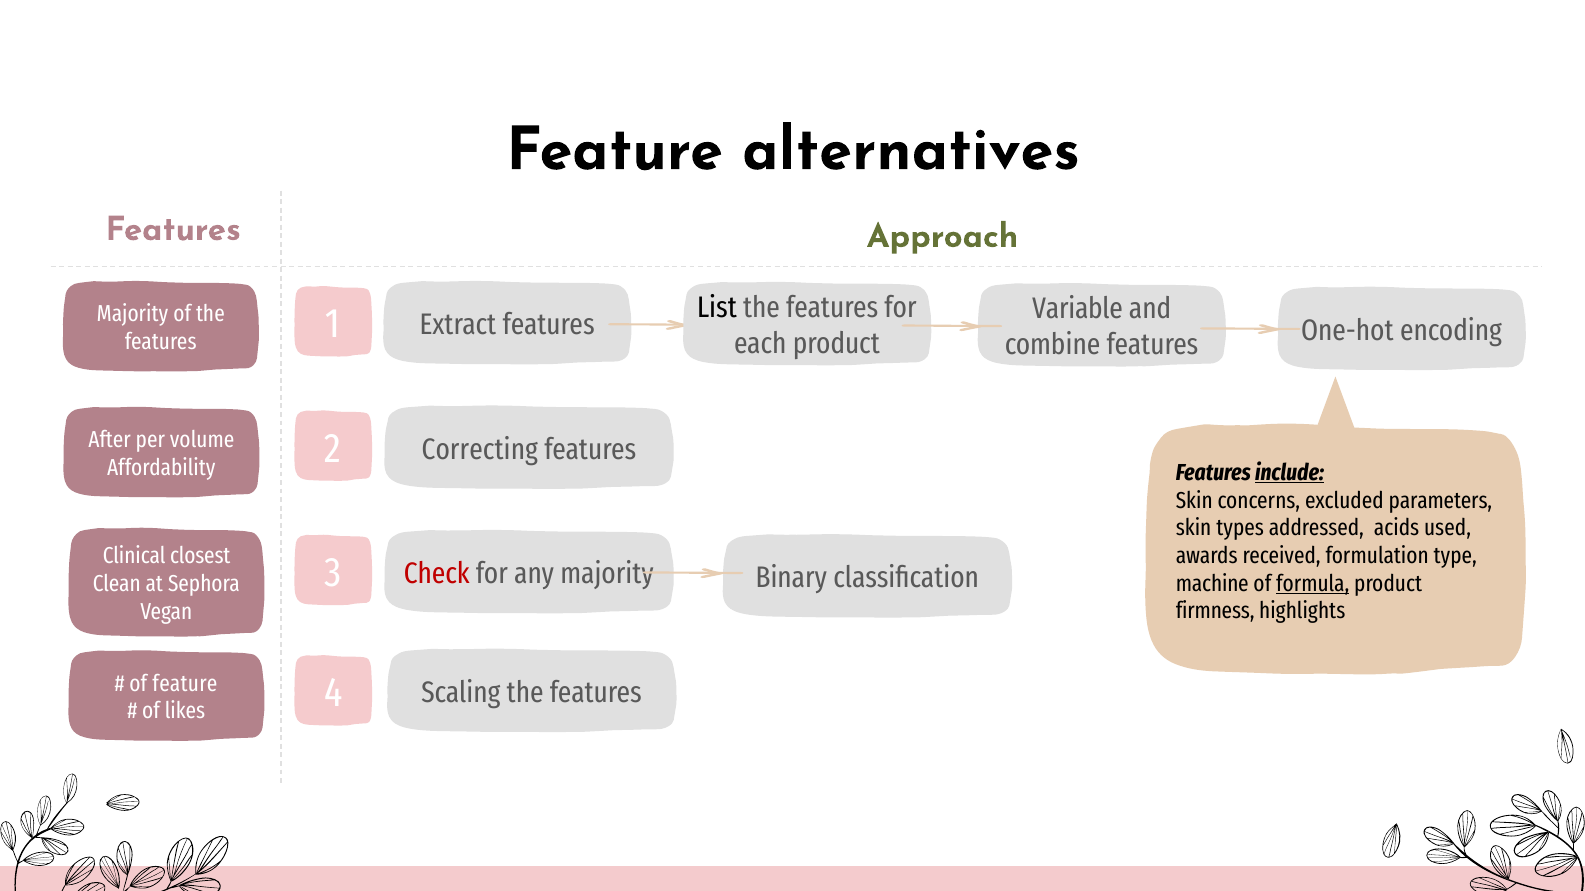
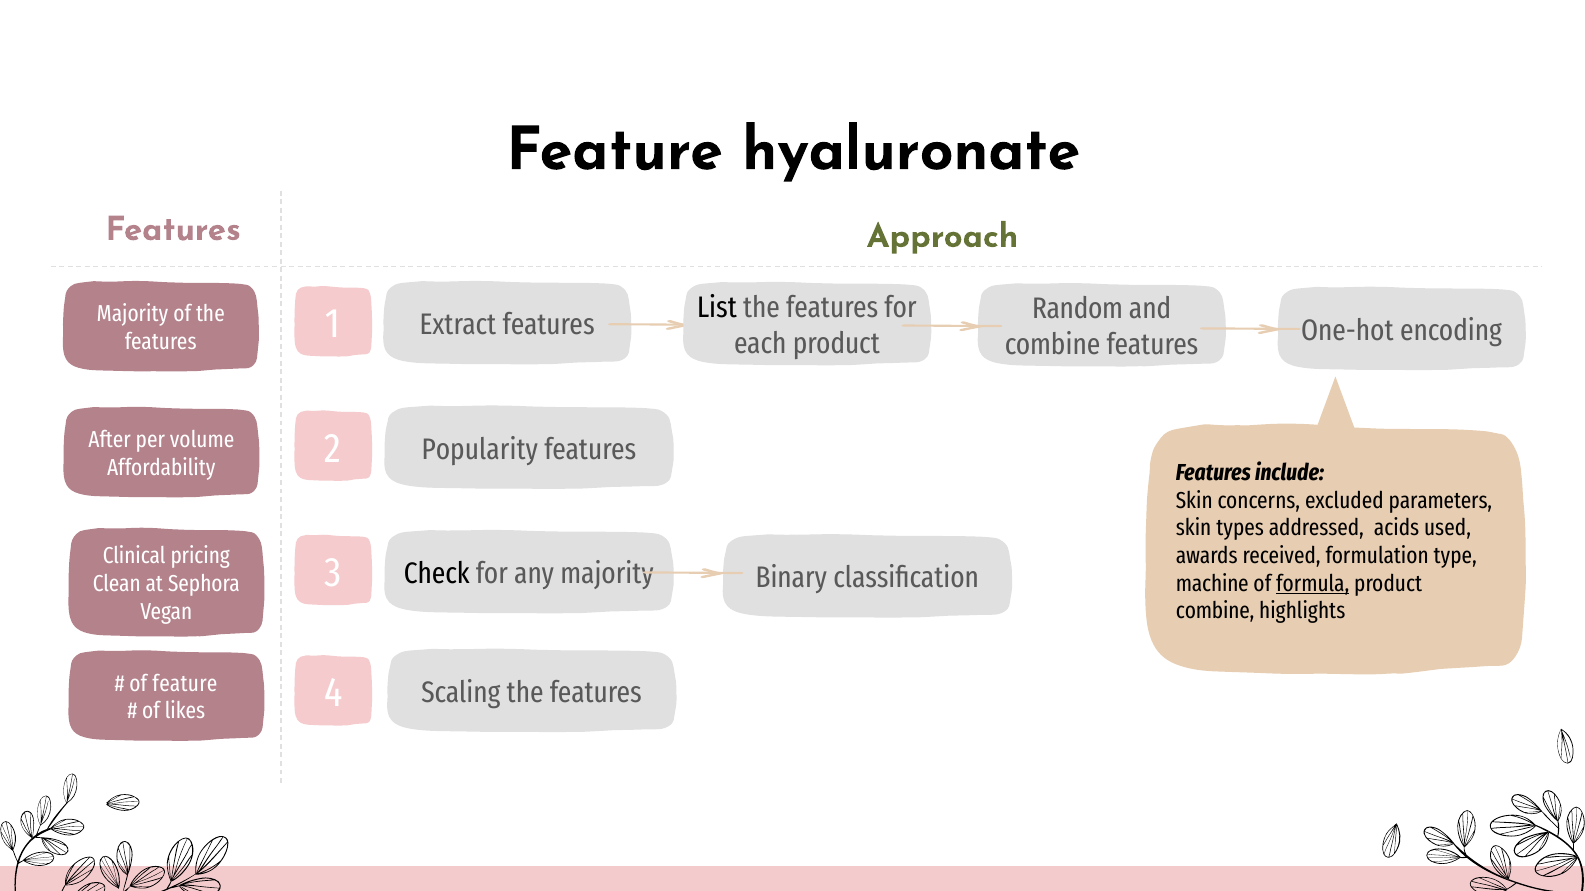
alternatives: alternatives -> hyaluronate (911, 150)
Variable: Variable -> Random (1078, 309)
Correcting: Correcting -> Popularity (480, 450)
include underline: present -> none (1290, 473)
closest: closest -> pricing (200, 556)
Check colour: red -> black (437, 574)
firmness: firmness -> combine (1215, 612)
